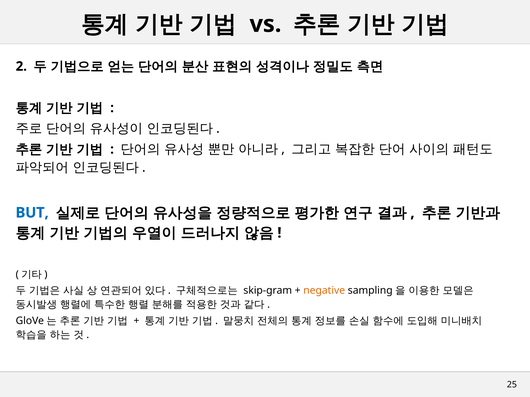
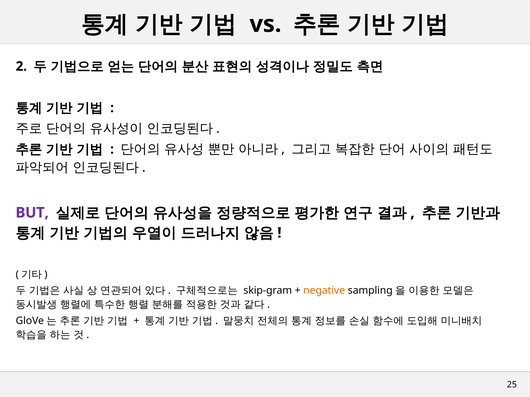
BUT colour: blue -> purple (32, 213)
